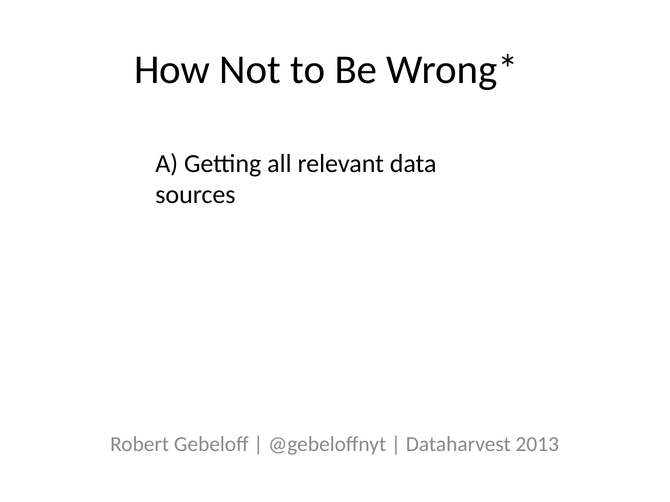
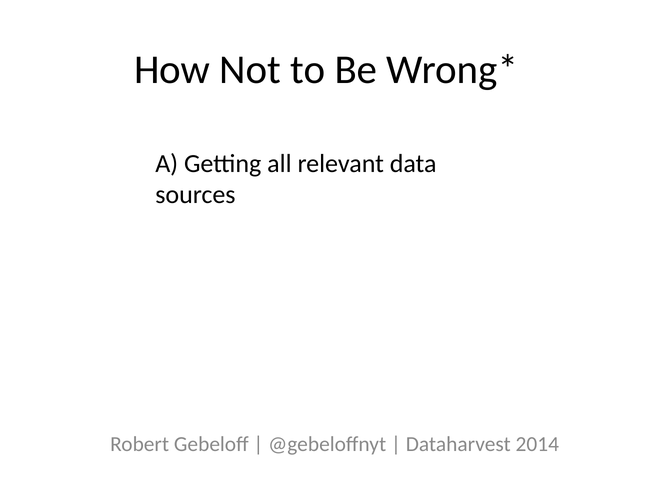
2013: 2013 -> 2014 (537, 444)
